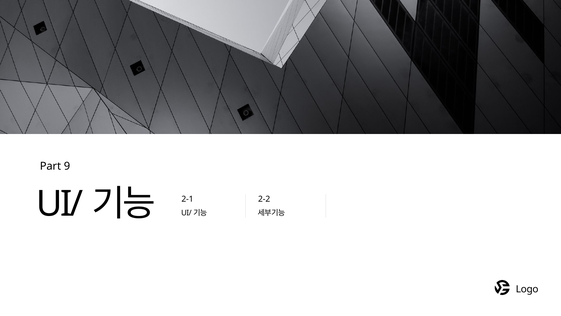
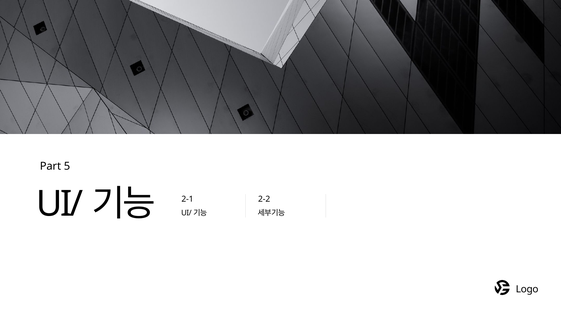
9: 9 -> 5 (67, 166)
